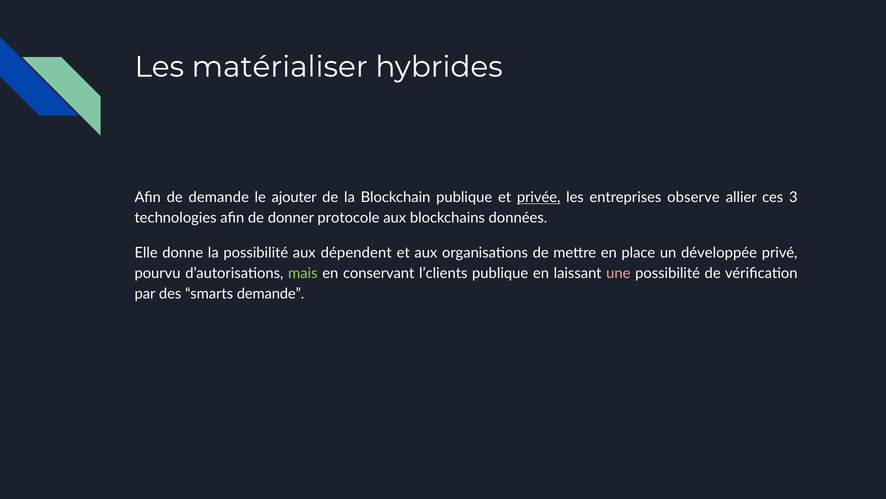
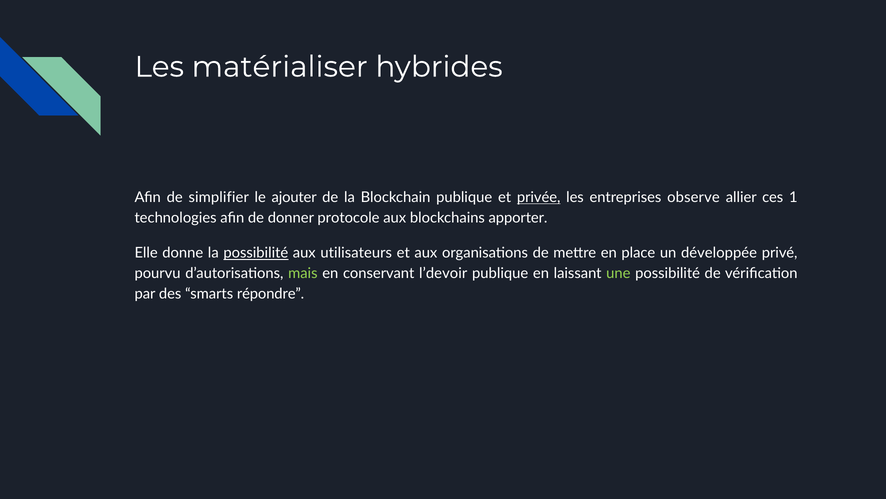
de demande: demande -> simplifier (219, 197)
3: 3 -> 1 (793, 197)
données: données -> apporter (518, 218)
possibilité underline: none -> present (256, 253)
dépendent: dépendent -> utilisateurs (356, 253)
l’clients: l’clients -> l’devoir (443, 273)
une colour: pink -> light green (618, 273)
smarts demande: demande -> répondre (271, 293)
